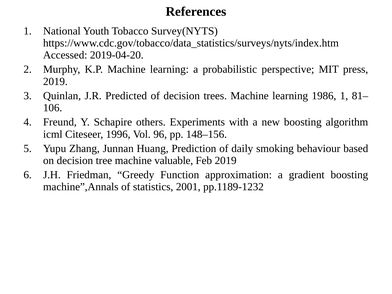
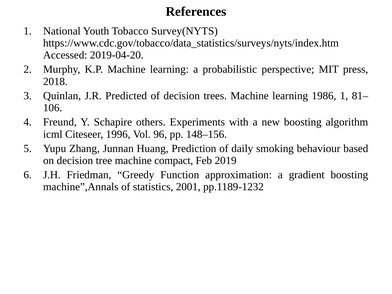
2019: 2019 -> 2018 (55, 81)
valuable: valuable -> compact (174, 161)
